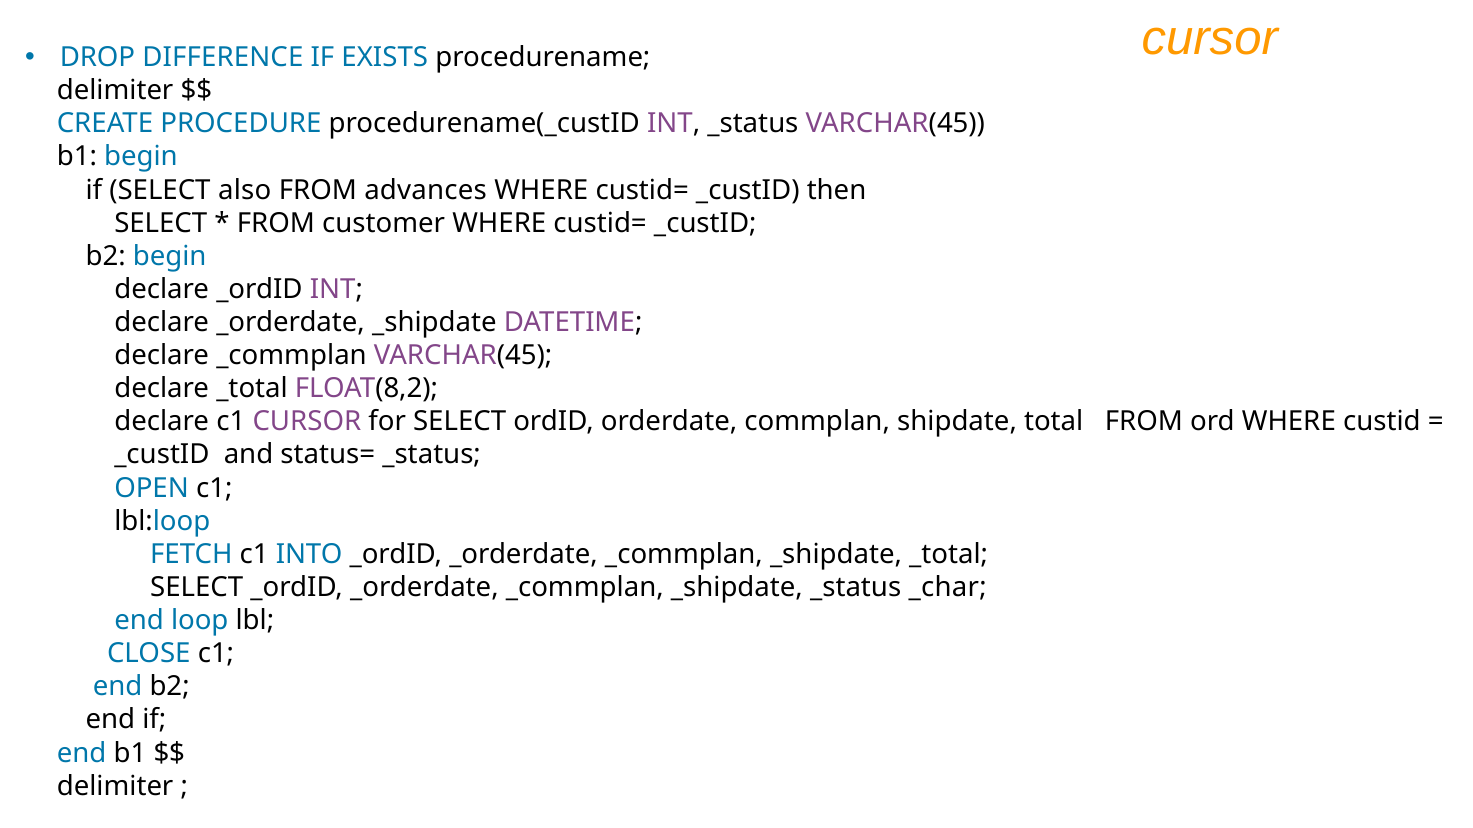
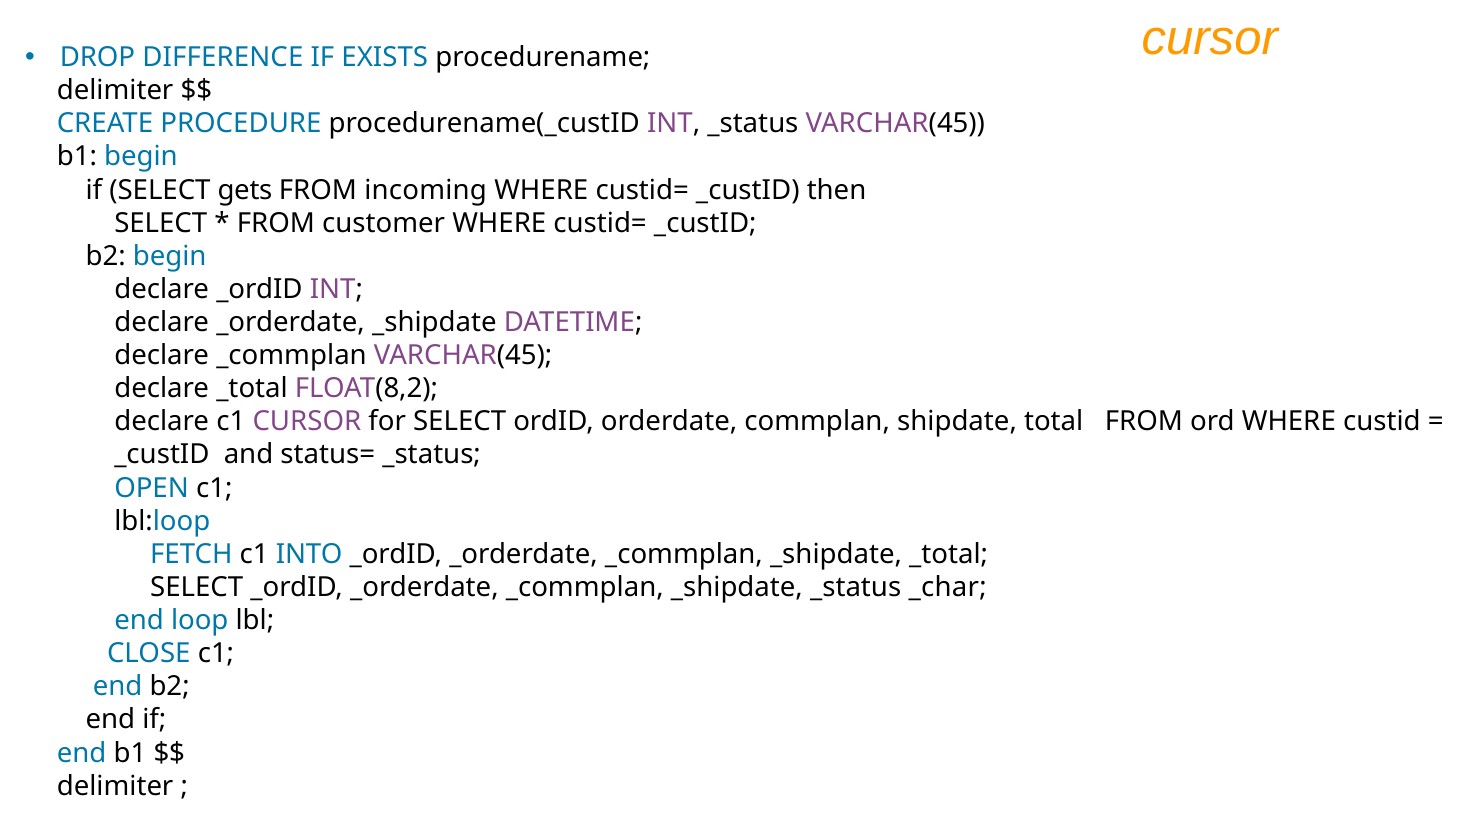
also: also -> gets (245, 190)
advances: advances -> incoming (426, 190)
